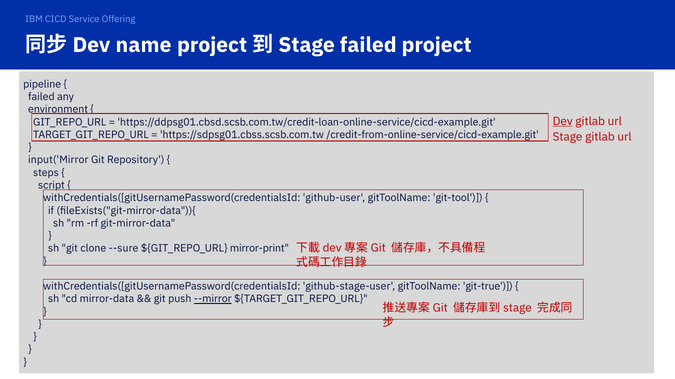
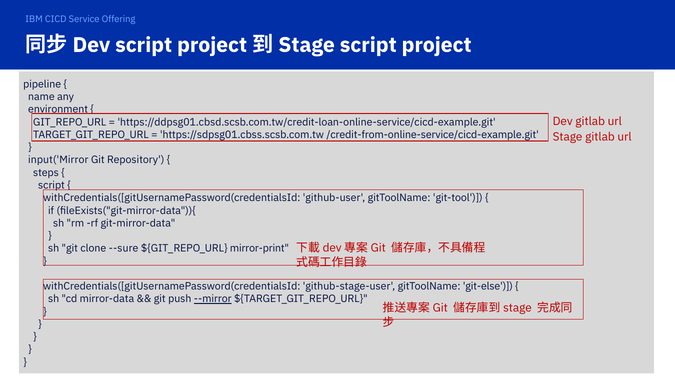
name: name -> script (144, 45)
failed: failed -> script (368, 45)
failed: failed -> name (41, 97)
Dev underline: present -> none (563, 121)
git-true: git-true -> git-else (488, 287)
